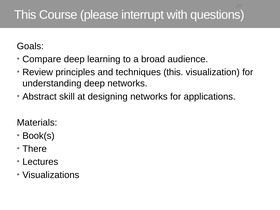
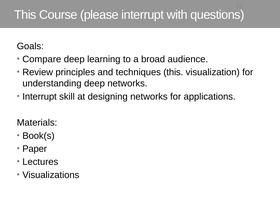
Abstract: Abstract -> Interrupt (40, 97)
There: There -> Paper (35, 149)
